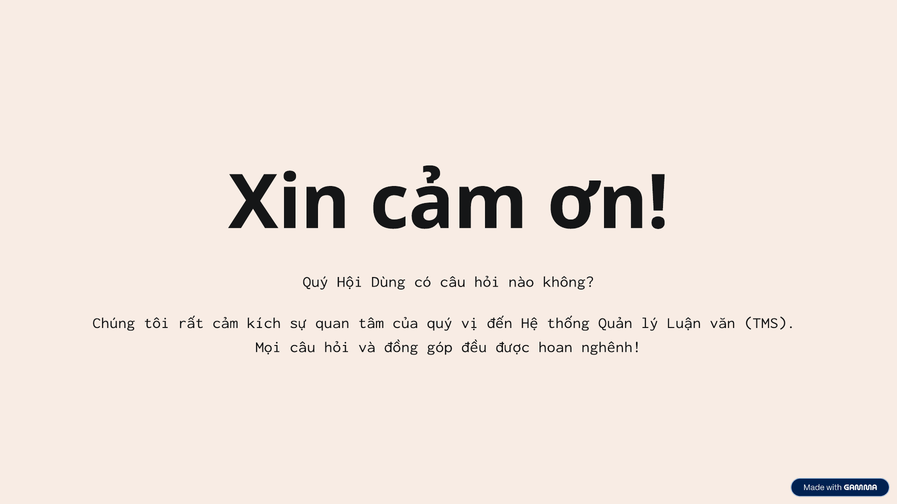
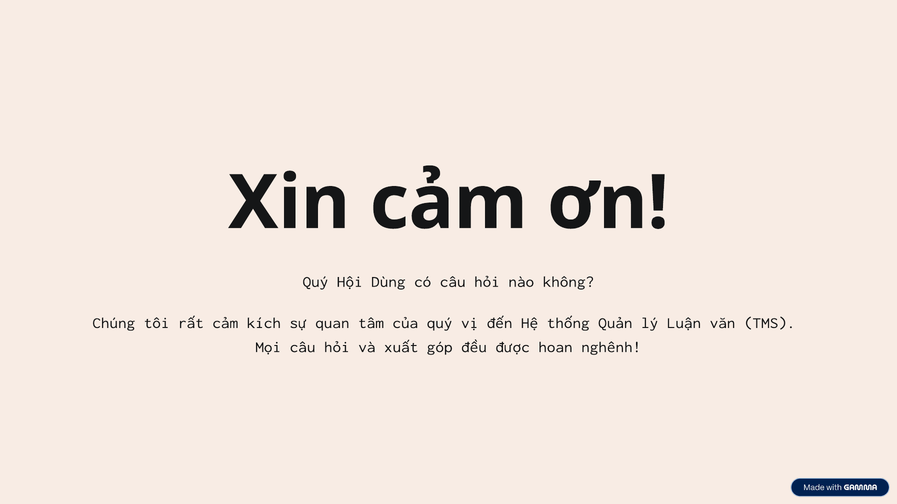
đồng: đồng -> xuất (401, 347)
